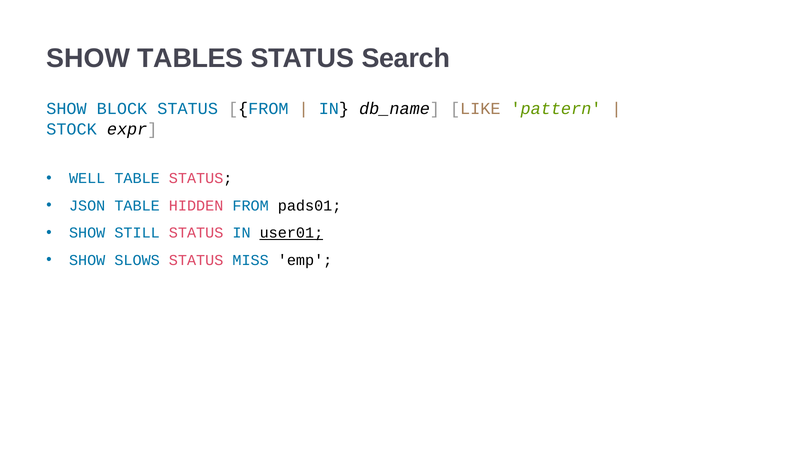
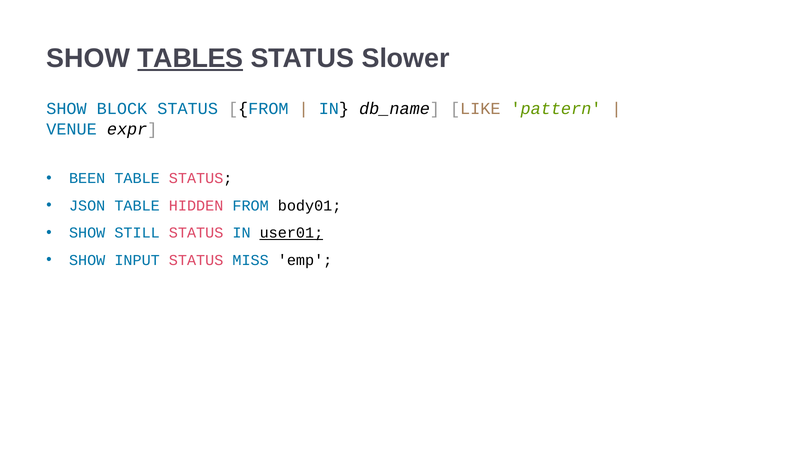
TABLES underline: none -> present (190, 58)
Search: Search -> Slower (406, 58)
STOCK: STOCK -> VENUE (72, 129)
WELL: WELL -> BEEN (87, 178)
pads01: pads01 -> body01 (310, 206)
SLOWS: SLOWS -> INPUT (137, 260)
